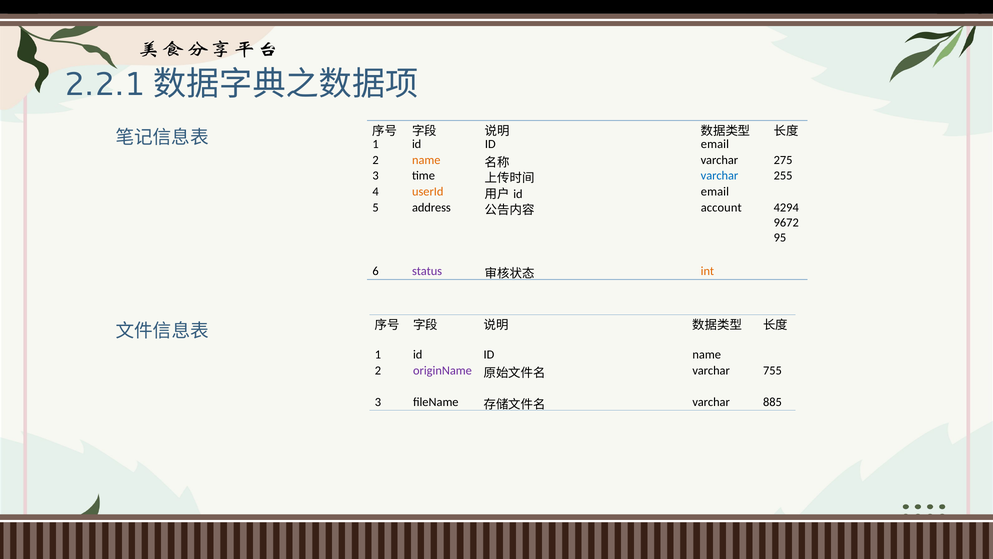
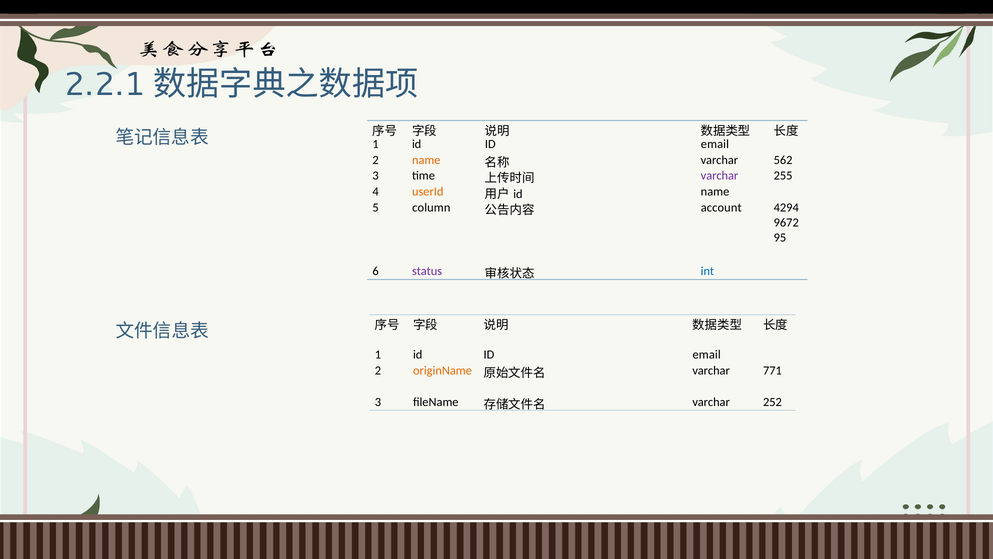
275: 275 -> 562 (783, 160)
varchar colour: blue -> purple (719, 175)
email: email -> name (715, 191)
address: address -> column (431, 207)
int colour: orange -> blue (707, 271)
name: name -> email (707, 354)
originName colour: purple -> orange (442, 370)
755: 755 -> 771 (772, 370)
885: 885 -> 252 (772, 402)
